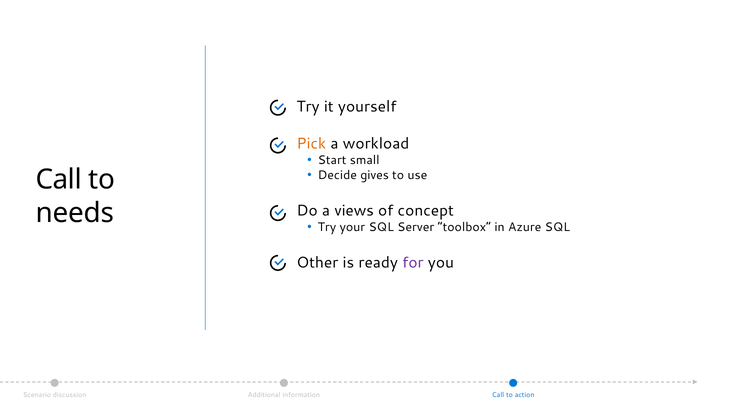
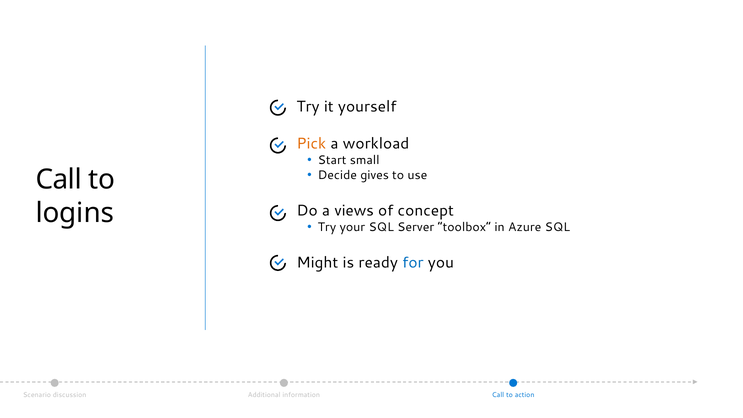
needs: needs -> logins (75, 213)
Other: Other -> Might (317, 263)
for colour: purple -> blue (413, 263)
